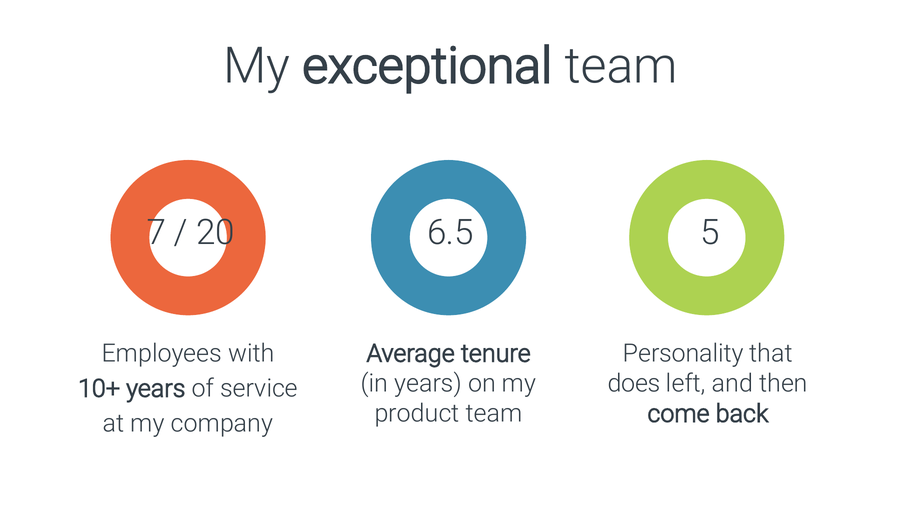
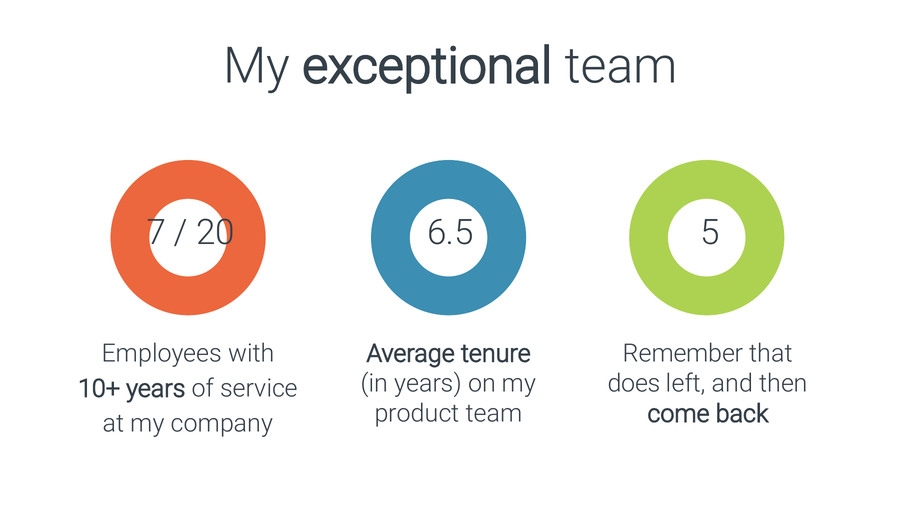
Personality: Personality -> Remember (683, 353)
